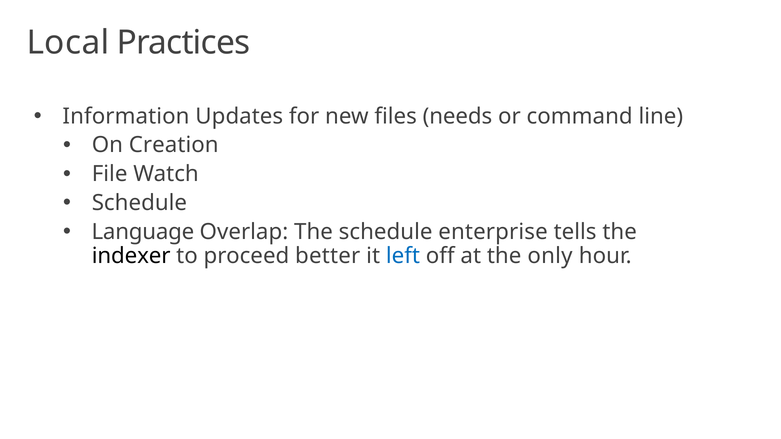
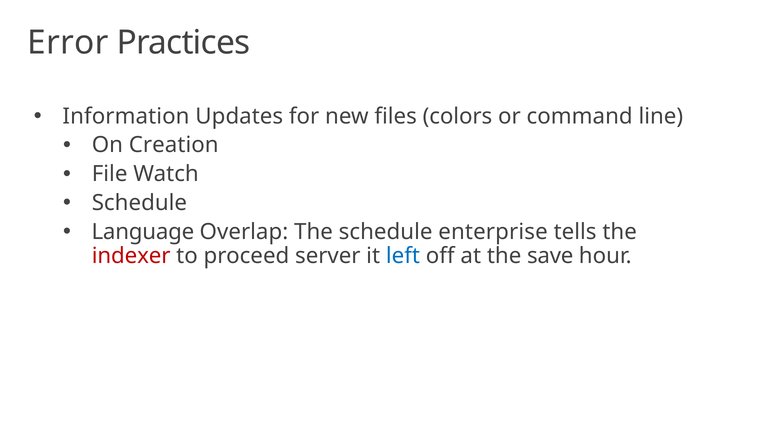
Local: Local -> Error (68, 43)
needs: needs -> colors (457, 116)
indexer colour: black -> red (131, 256)
better: better -> server (328, 256)
only: only -> save (550, 256)
